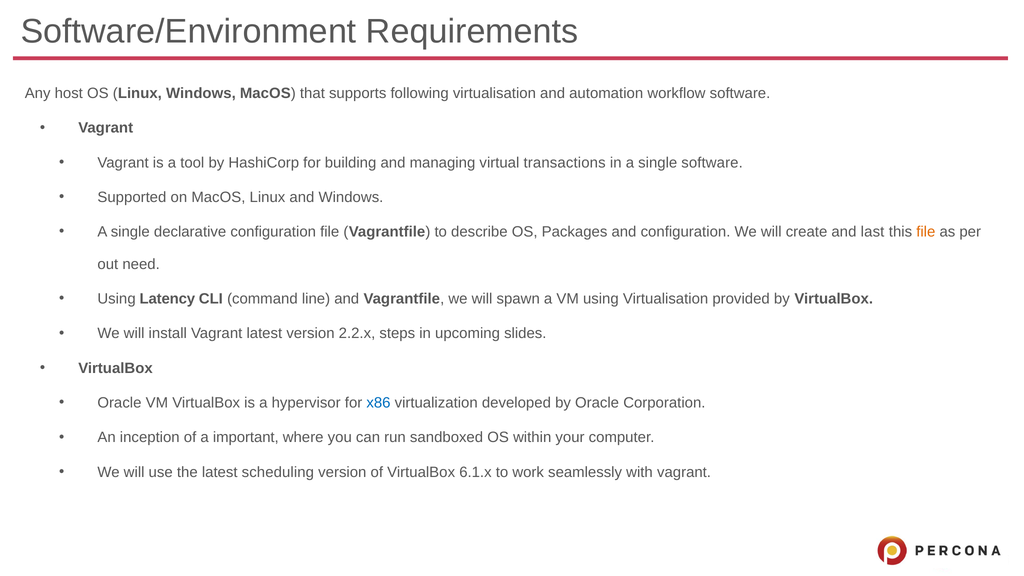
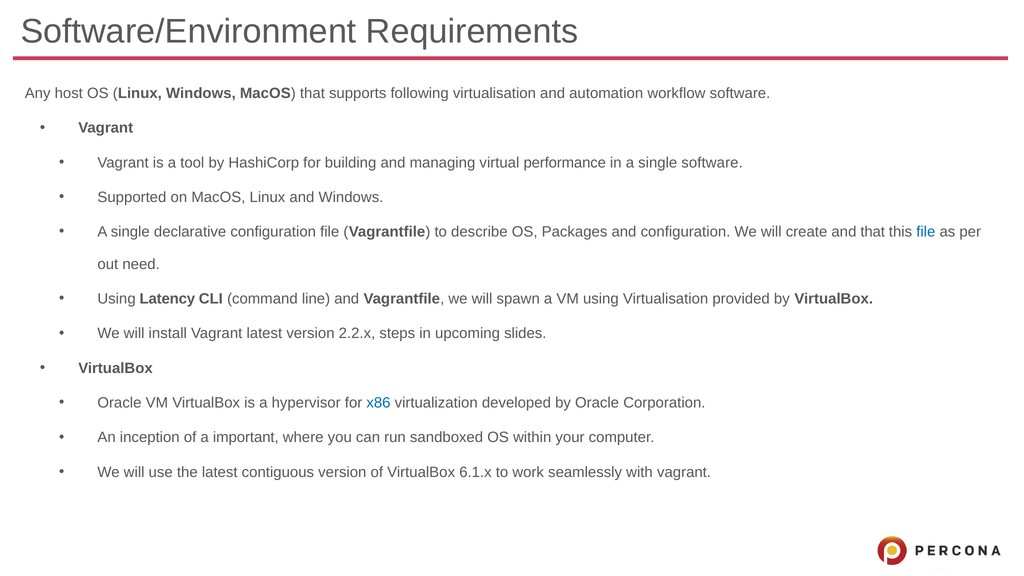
transactions: transactions -> performance (565, 163)
and last: last -> that (873, 232)
file colour: orange -> blue (926, 232)
scheduling: scheduling -> contiguous (278, 472)
